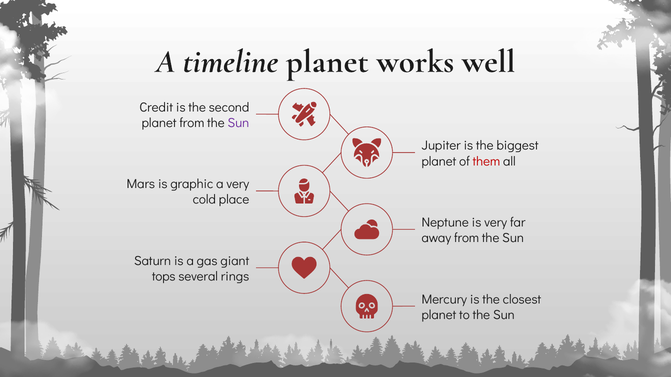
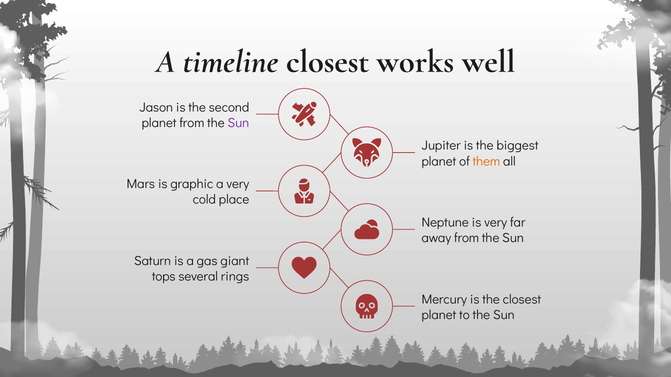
timeline planet: planet -> closest (328, 61)
Credit: Credit -> Jason (156, 107)
them colour: red -> orange (486, 161)
